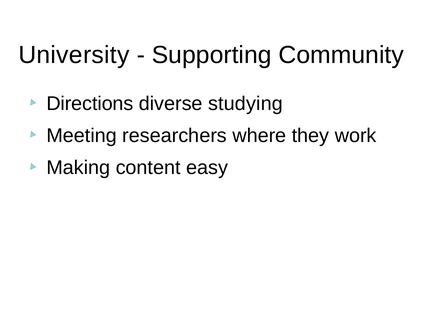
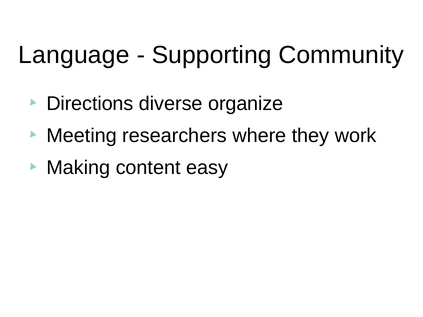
University: University -> Language (74, 55)
studying: studying -> organize (246, 104)
